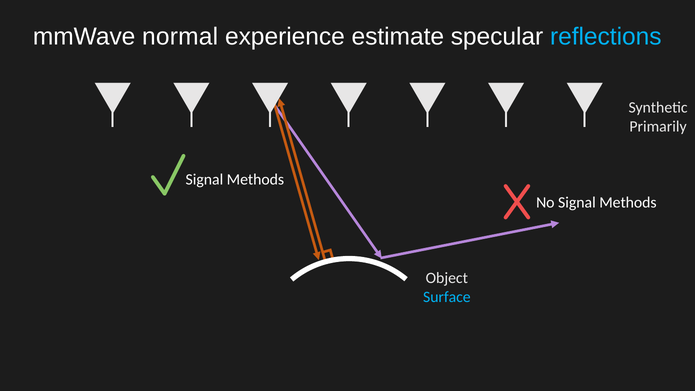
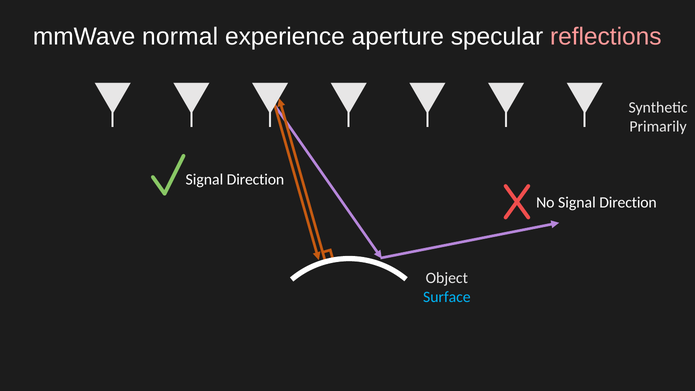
estimate: estimate -> aperture (398, 37)
reflections colour: light blue -> pink (606, 37)
Methods: Methods -> Direction (255, 180)
No Signal Methods: Methods -> Direction (628, 203)
